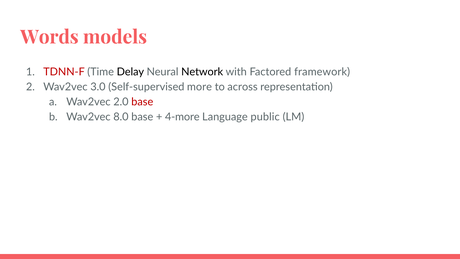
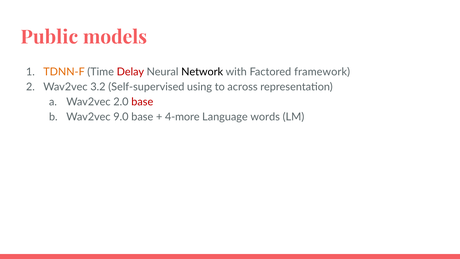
Words: Words -> Public (49, 37)
TDNN-F colour: red -> orange (64, 72)
Delay colour: black -> red (130, 72)
3.0: 3.0 -> 3.2 (98, 87)
more: more -> using (199, 87)
8.0: 8.0 -> 9.0 (121, 117)
public: public -> words (265, 117)
